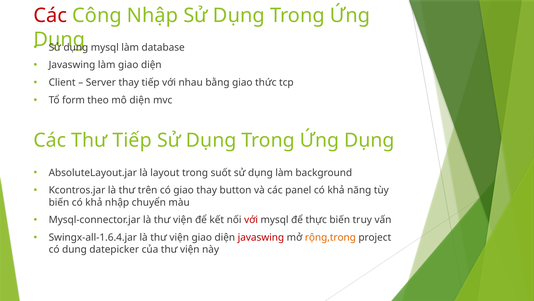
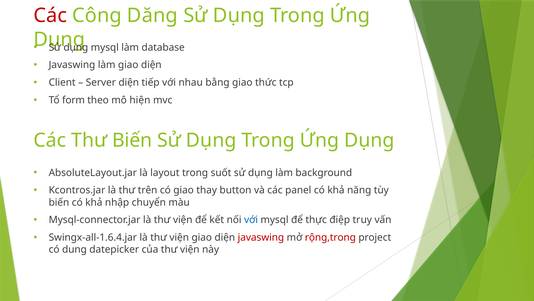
Công Nhập: Nhập -> Dăng (152, 15)
Server thay: thay -> diện (129, 82)
mô diện: diện -> hiện (140, 100)
Thư Tiếp: Tiếp -> Biến (132, 140)
với colour: red -> blue (251, 220)
thực biến: biến -> điệp (340, 220)
rộng,trong colour: orange -> red (330, 237)
